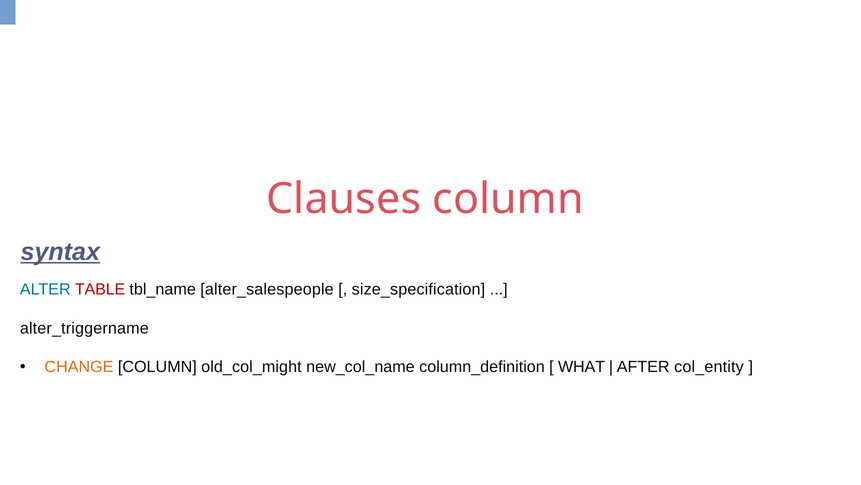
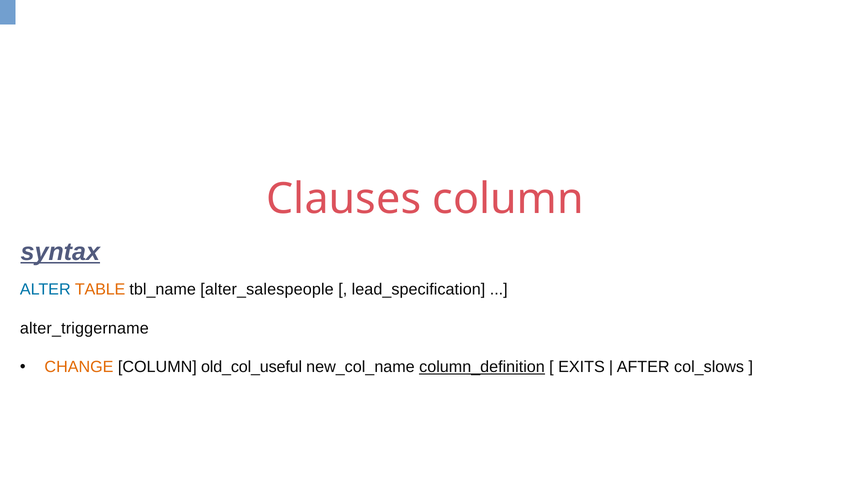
TABLE colour: red -> orange (100, 289)
size_specification: size_specification -> lead_specification (418, 289)
old_col_might: old_col_might -> old_col_useful (252, 367)
column_definition underline: none -> present (482, 367)
WHAT: WHAT -> EXITS (581, 367)
col_entity: col_entity -> col_slows (709, 367)
